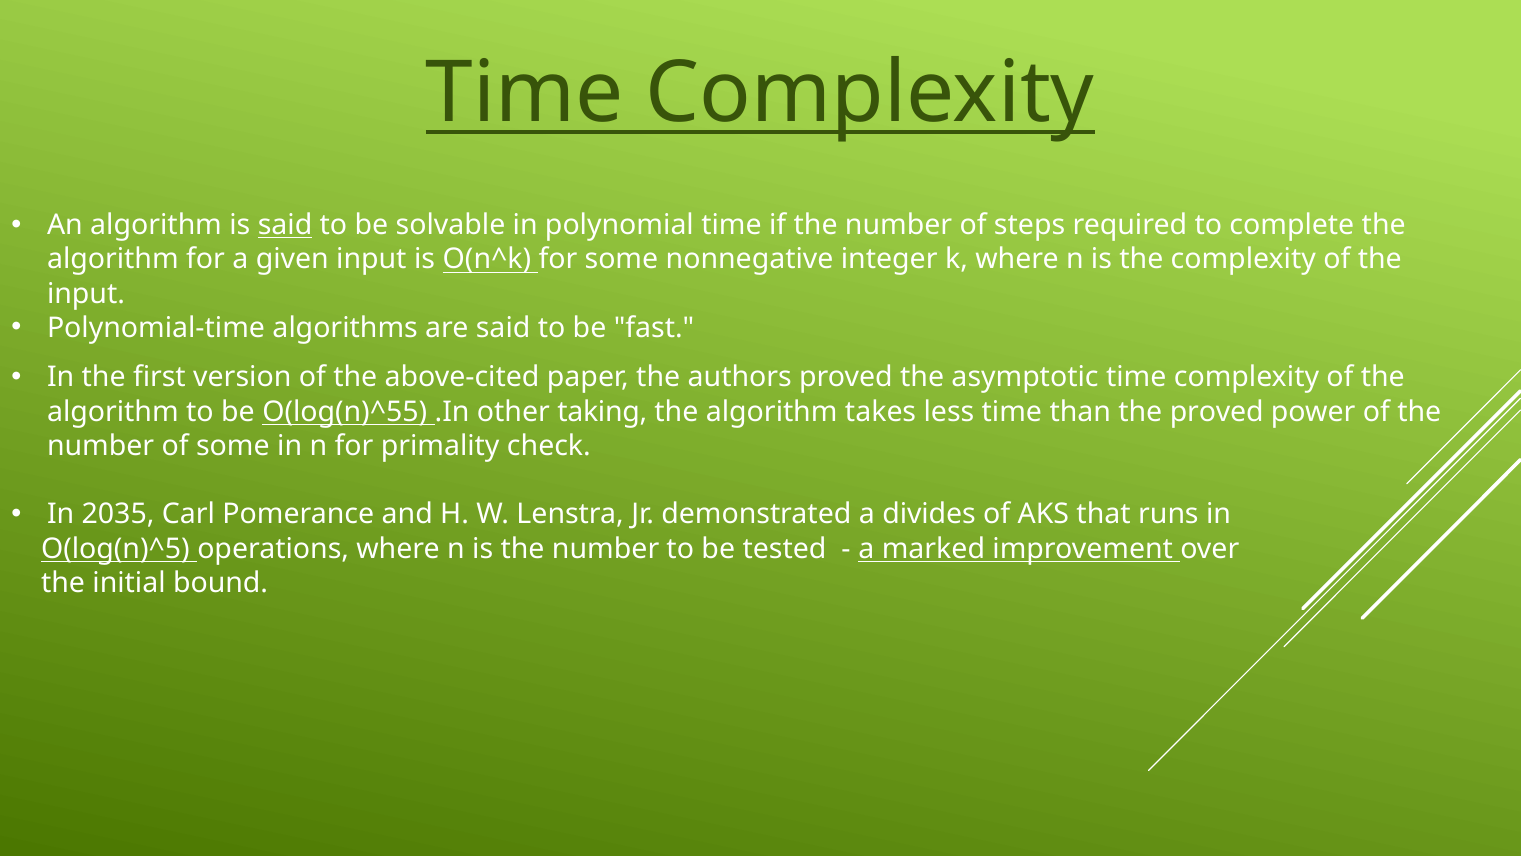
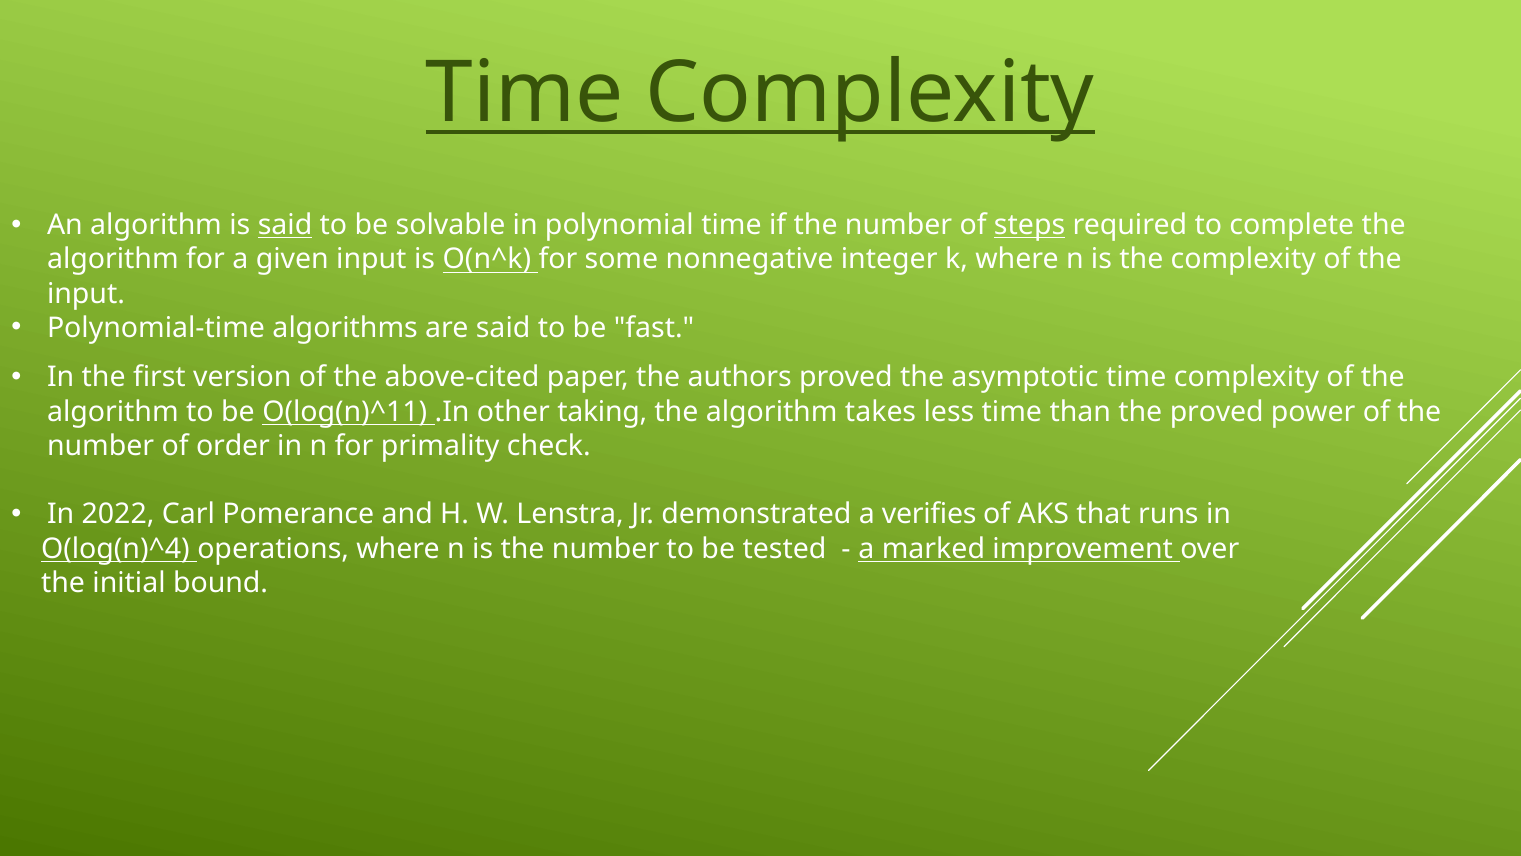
steps underline: none -> present (1030, 225)
O(log(n)^55: O(log(n)^55 -> O(log(n)^11 (345, 411)
of some: some -> order (233, 446)
2035: 2035 -> 2022 (118, 514)
divides: divides -> verifies (929, 514)
O(log(n)^5: O(log(n)^5 -> O(log(n)^4 (115, 548)
